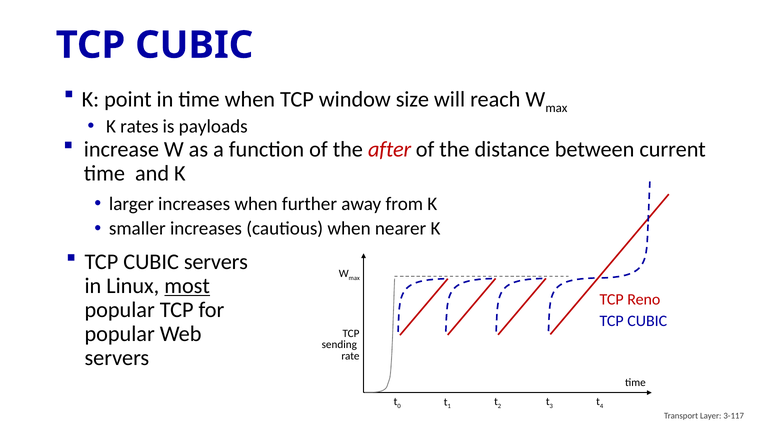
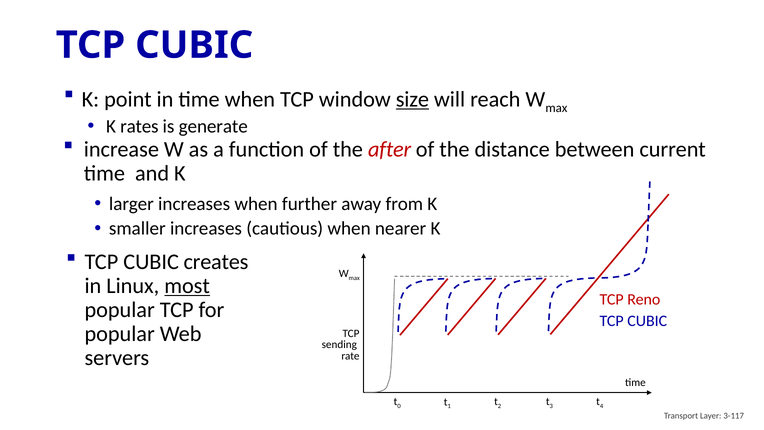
size underline: none -> present (412, 99)
payloads: payloads -> generate (213, 126)
CUBIC servers: servers -> creates (216, 262)
